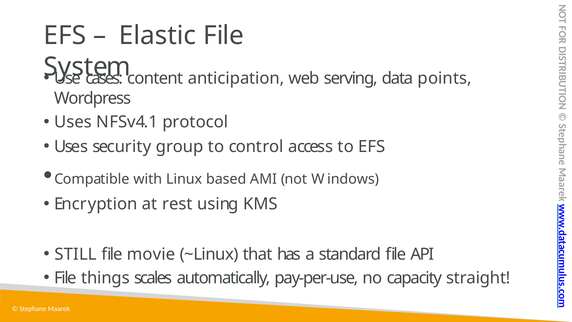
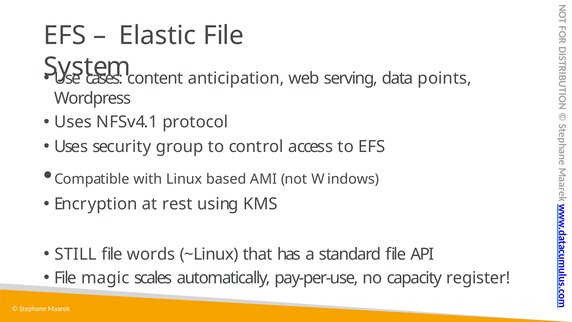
movie: movie -> words (151, 254)
things: things -> magic (105, 278)
straight: straight -> register (478, 278)
